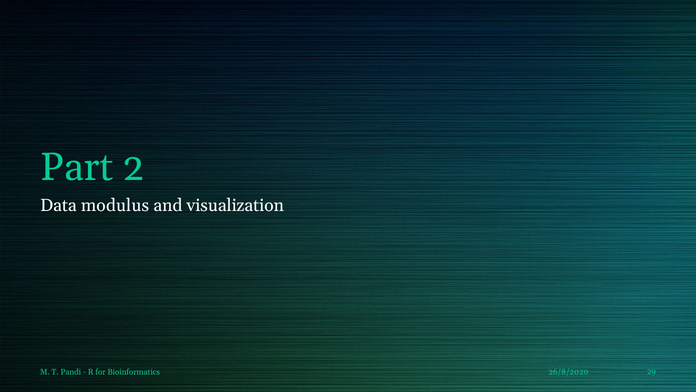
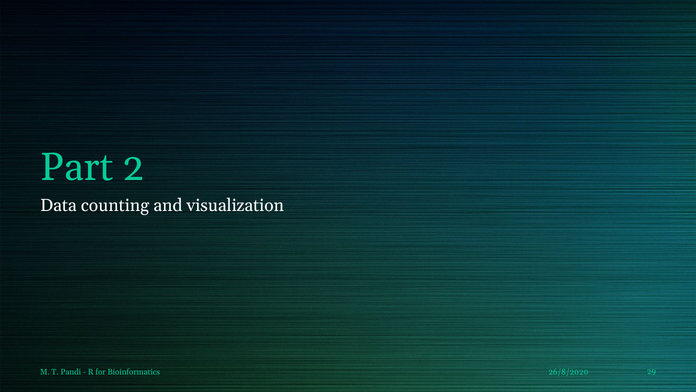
modulus: modulus -> counting (115, 205)
